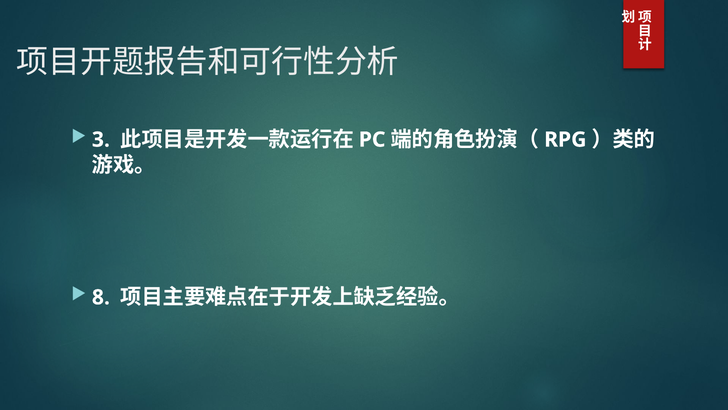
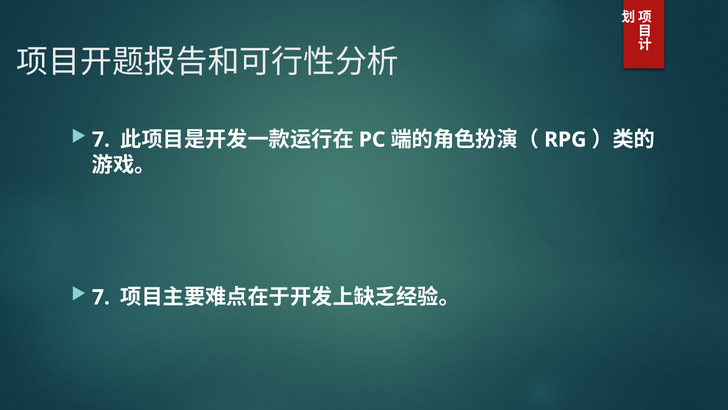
3: 3 -> 7 (101, 140)
8: 8 -> 7 (101, 297)
